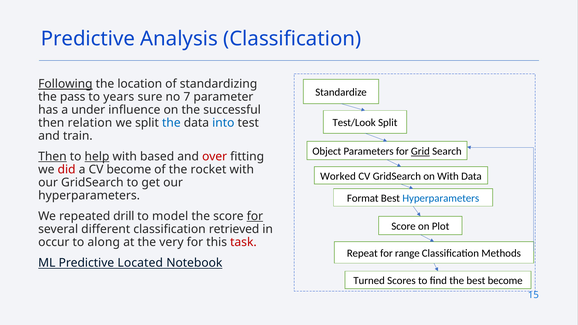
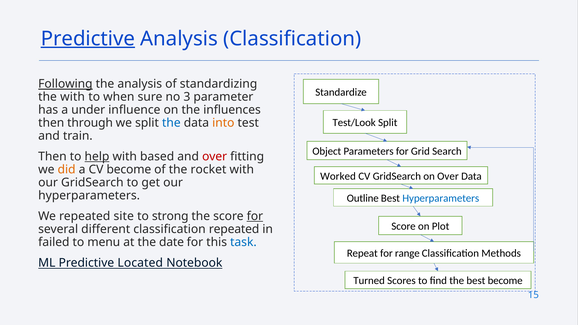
Predictive underline: none -> present (88, 39)
the location: location -> analysis (140, 84)
the pass: pass -> with (73, 97)
years: years -> when (119, 97)
7: 7 -> 3 (187, 97)
successful: successful -> influences (232, 110)
relation: relation -> through (90, 123)
into colour: blue -> orange (223, 123)
Grid underline: present -> none (420, 151)
Then underline: present -> none (52, 157)
did colour: red -> orange (67, 170)
on With: With -> Over (448, 176)
Format: Format -> Outline (363, 198)
drill: drill -> site (124, 216)
model: model -> strong (170, 216)
classification retrieved: retrieved -> repeated (234, 229)
occur: occur -> failed (54, 242)
along: along -> menu (104, 242)
very: very -> date (172, 242)
task colour: red -> blue (243, 242)
